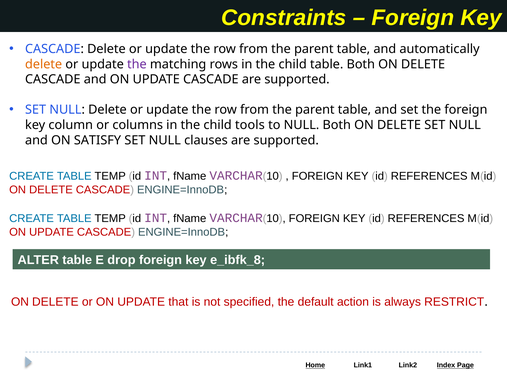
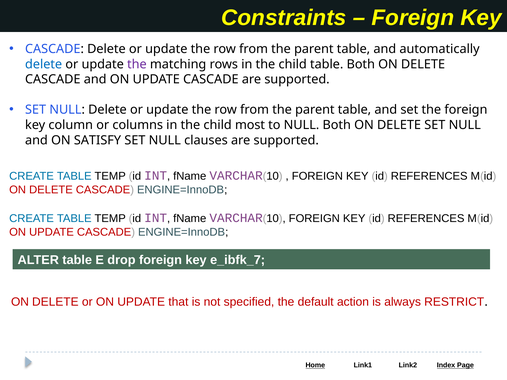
delete colour: orange -> blue (44, 64)
tools: tools -> most (250, 125)
e_ibfk_8: e_ibfk_8 -> e_ibfk_7 (238, 260)
